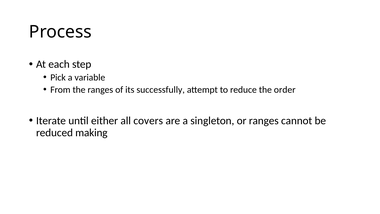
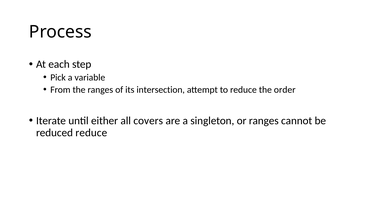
successfully: successfully -> intersection (161, 90)
reduced making: making -> reduce (91, 133)
